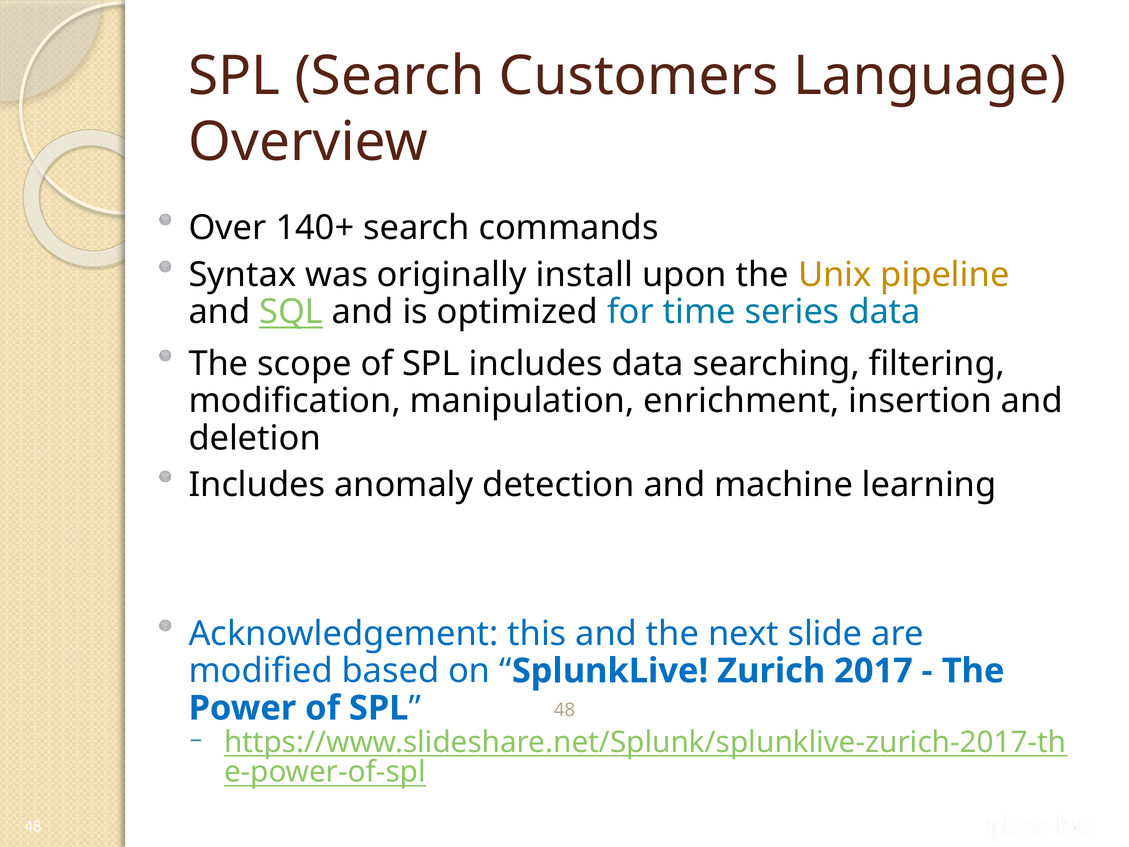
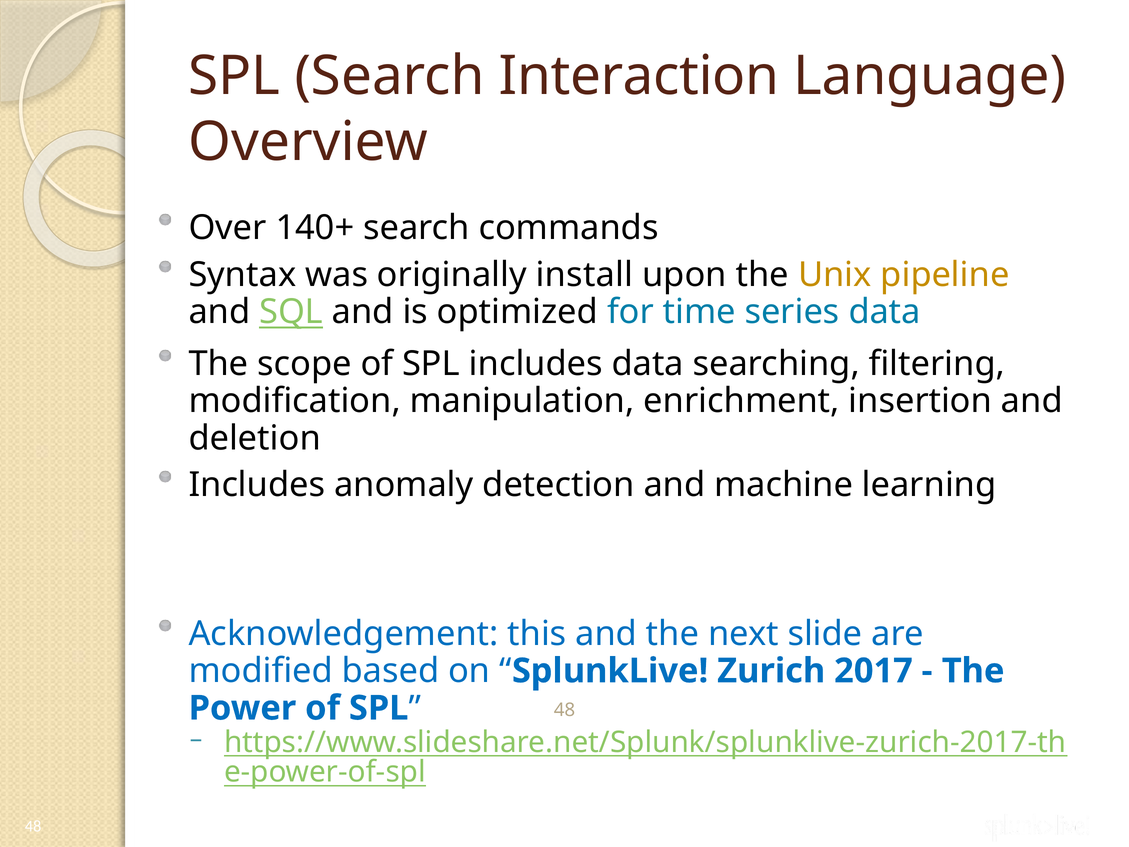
Customers: Customers -> Interaction (639, 76)
